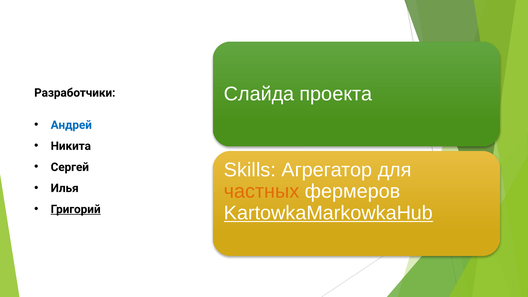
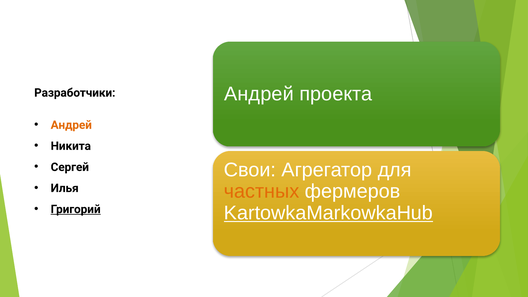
Слайда: Слайда -> Андрей (259, 94)
Андрей colour: blue -> orange (71, 125)
Skills: Skills -> Свои (250, 170)
